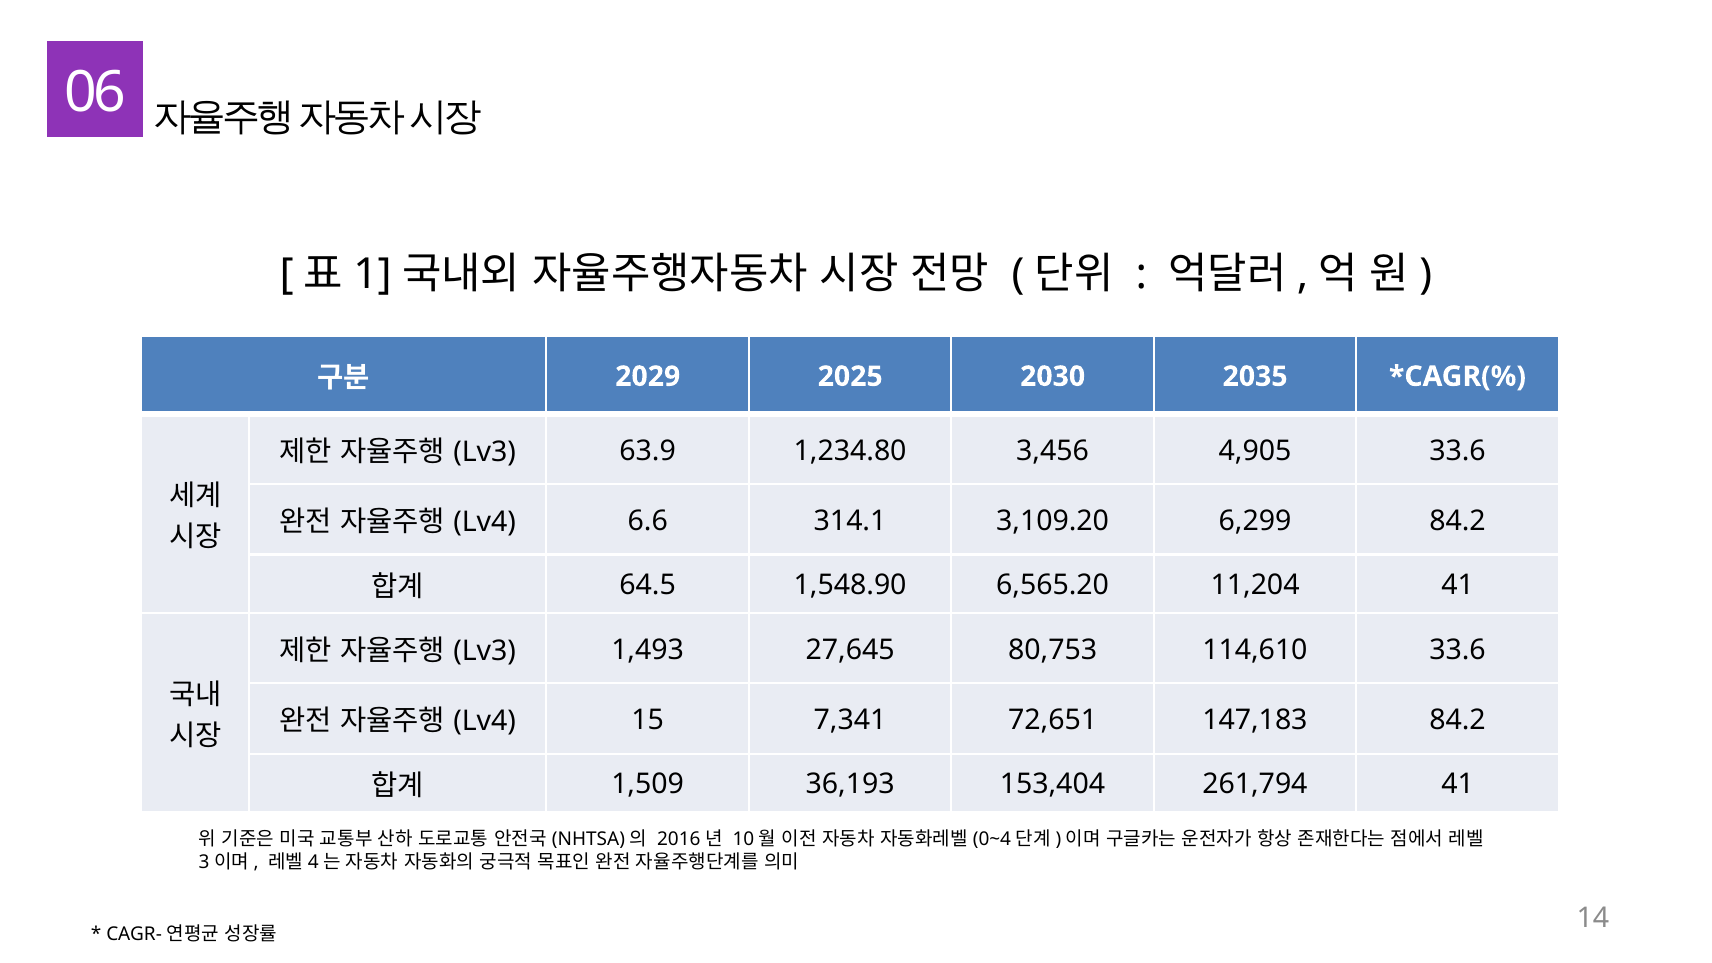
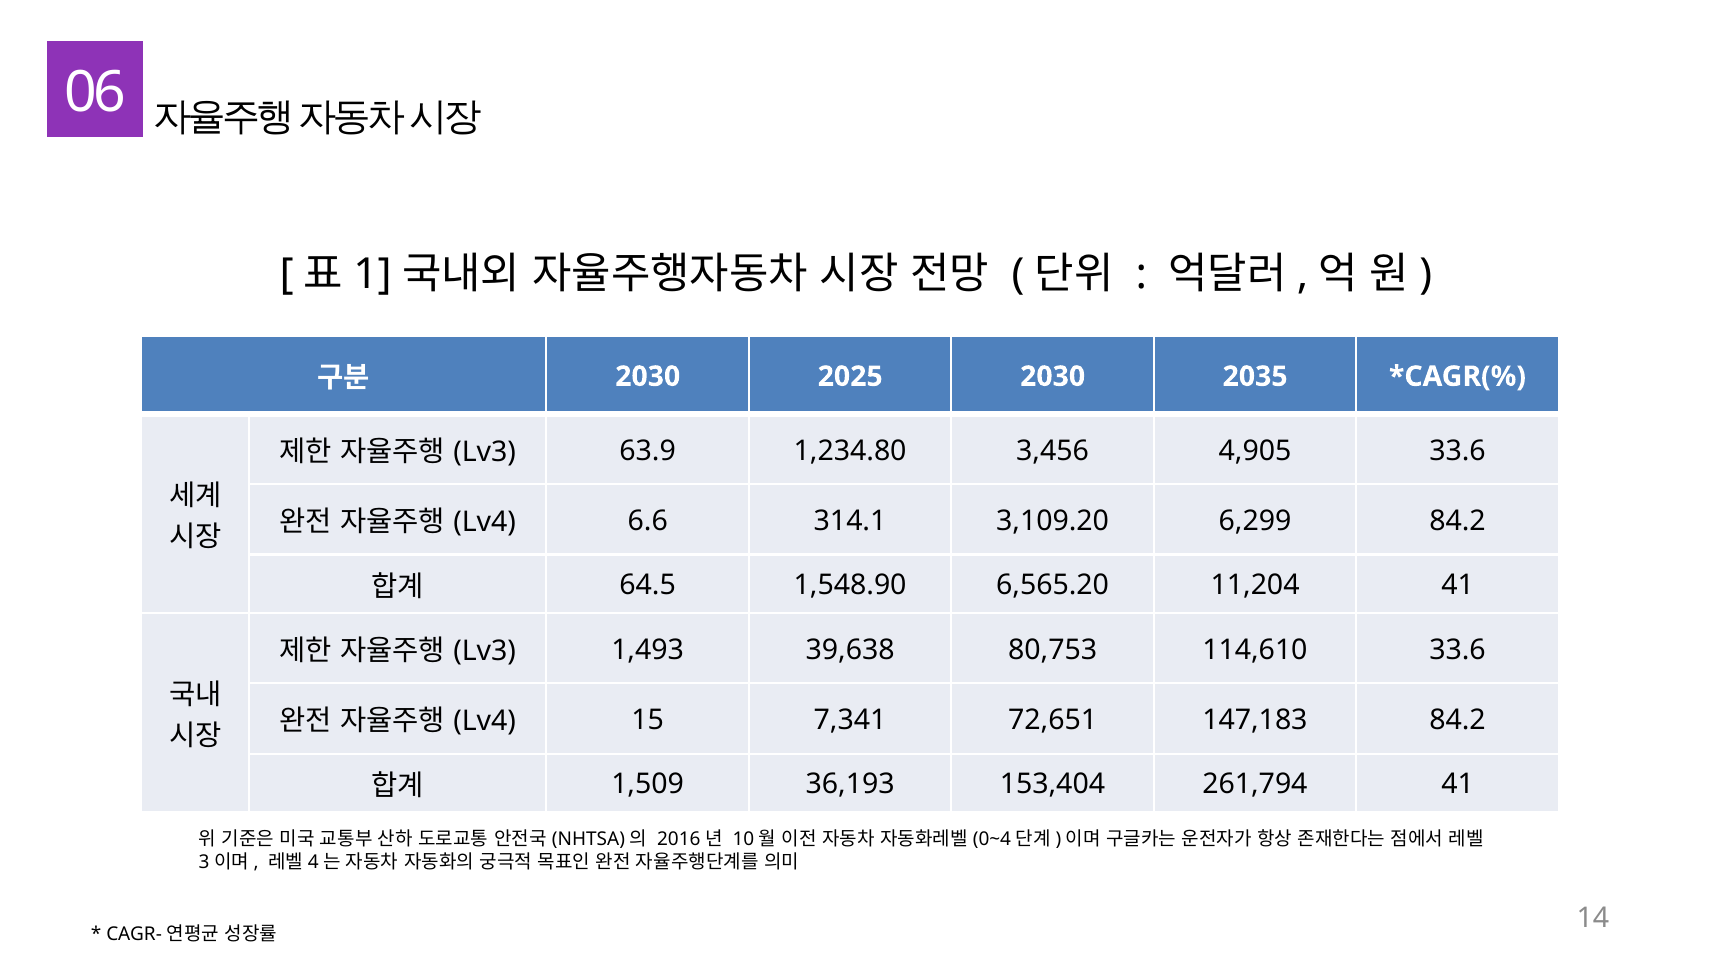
2029: 2029 -> 2030 (648, 376)
27,645: 27,645 -> 39,638 (850, 650)
